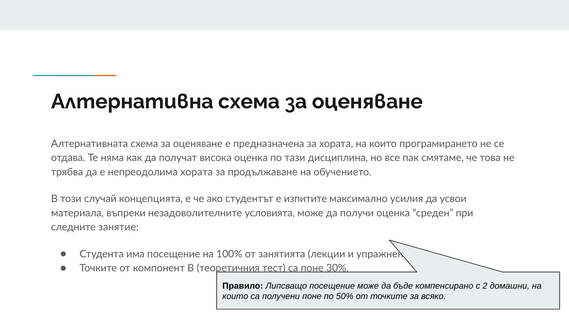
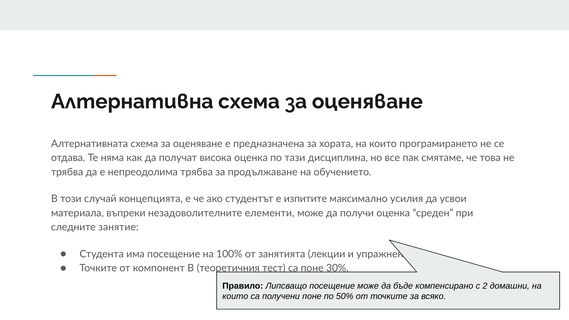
непреодолима хората: хората -> трябва (197, 172)
условията: условията -> елементи (270, 213)
